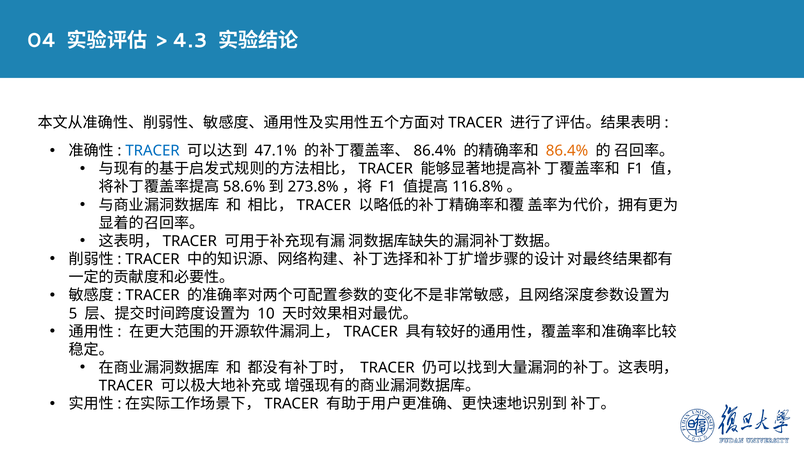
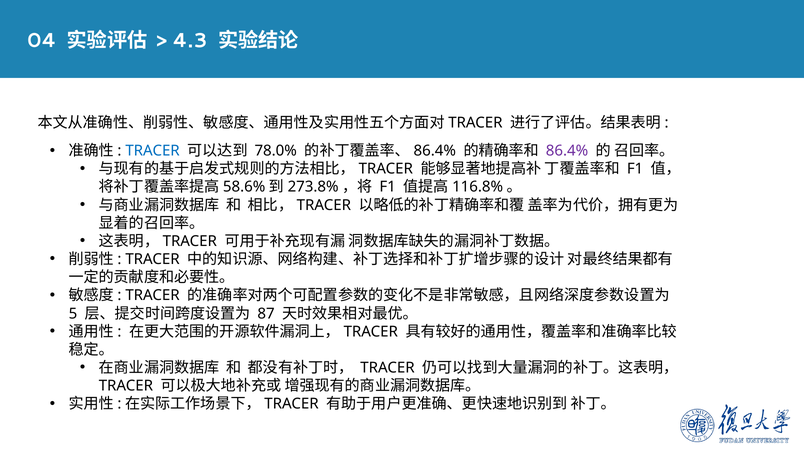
47.1%: 47.1% -> 78.0% (276, 151)
86.4% colour: orange -> purple (567, 151)
10: 10 -> 87 (266, 314)
